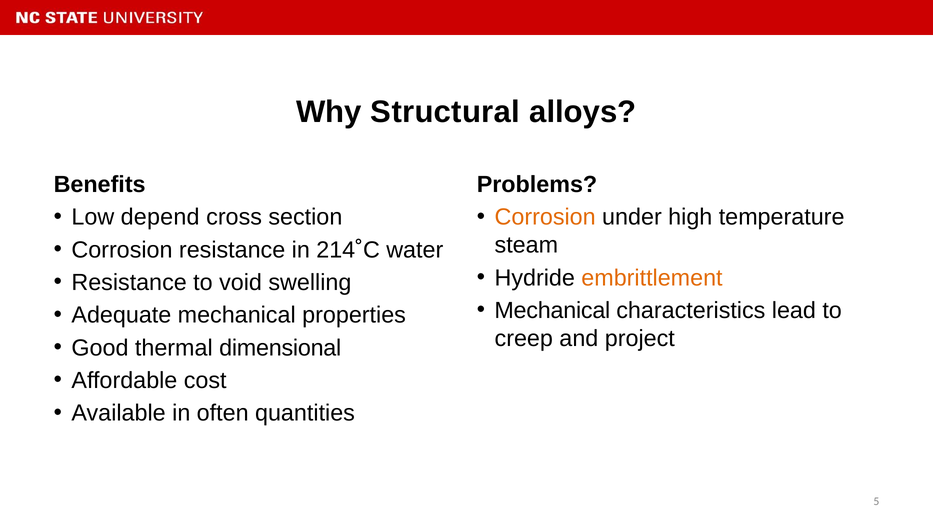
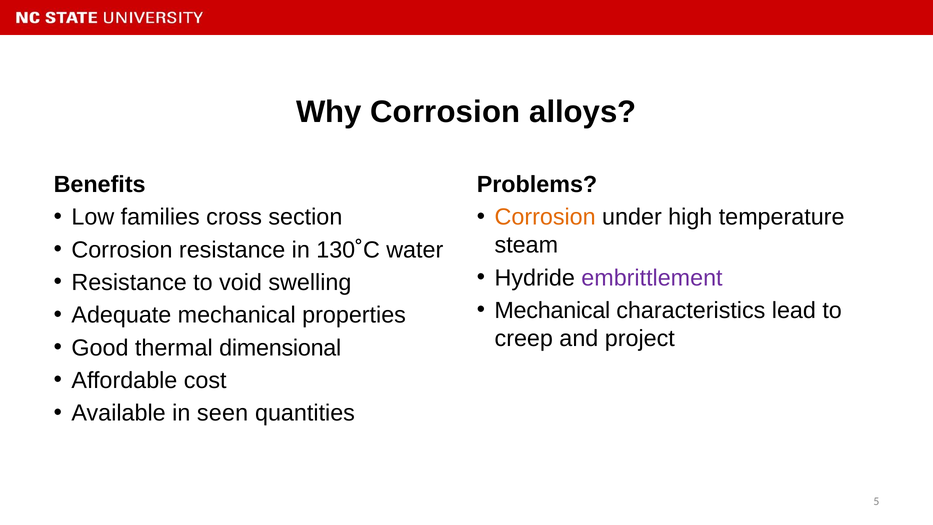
Why Structural: Structural -> Corrosion (445, 112)
depend: depend -> families (160, 217)
214˚C: 214˚C -> 130˚C (348, 250)
embrittlement colour: orange -> purple (652, 278)
often: often -> seen (223, 413)
